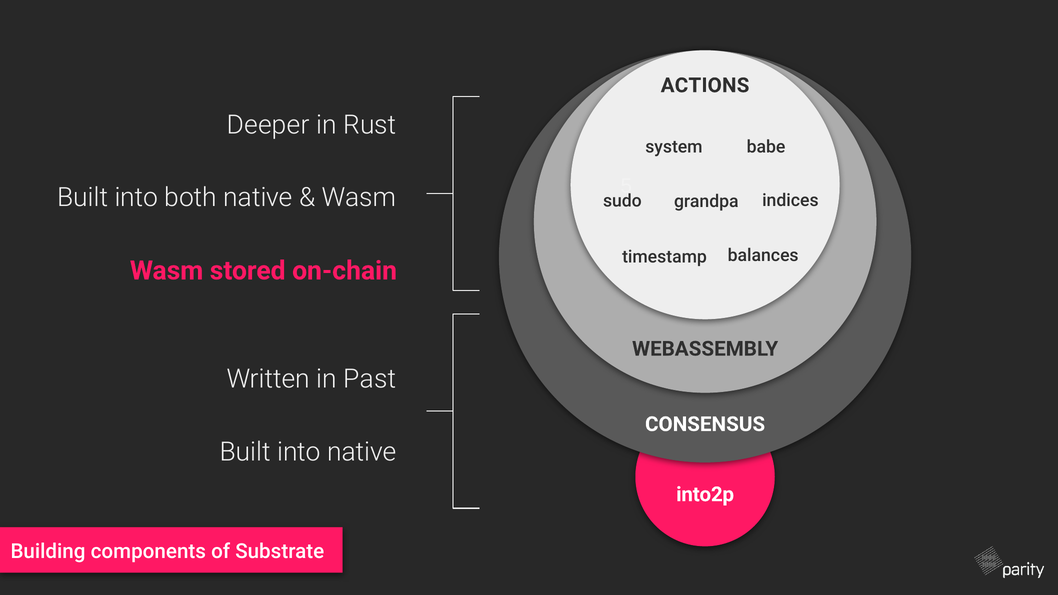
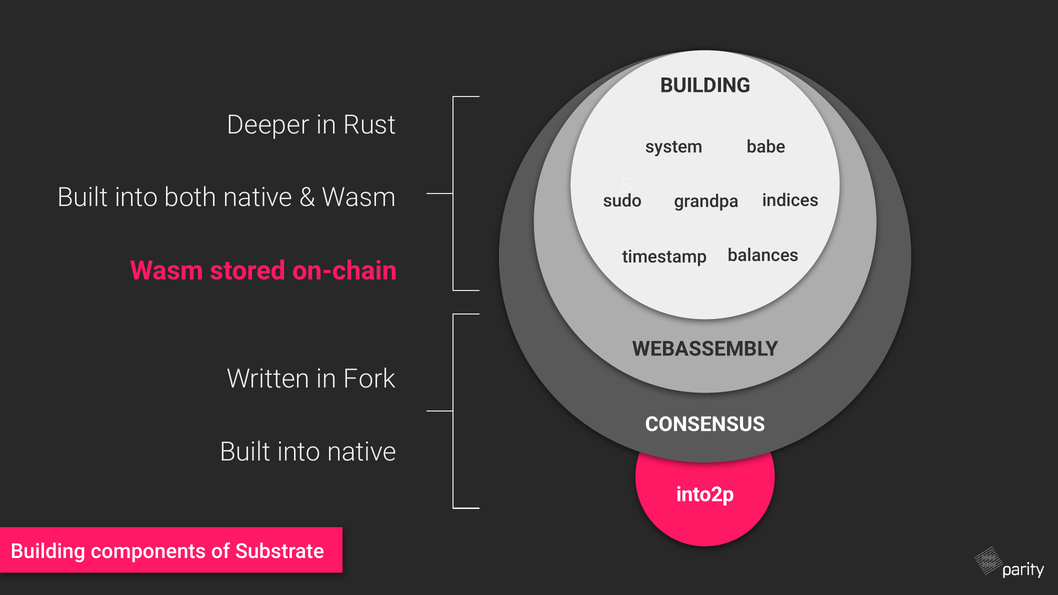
ACTIONS: ACTIONS -> BUILDING (705, 85)
Past: Past -> Fork (370, 379)
